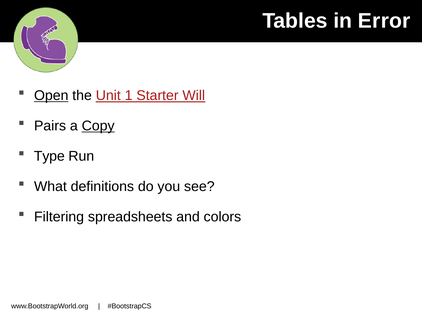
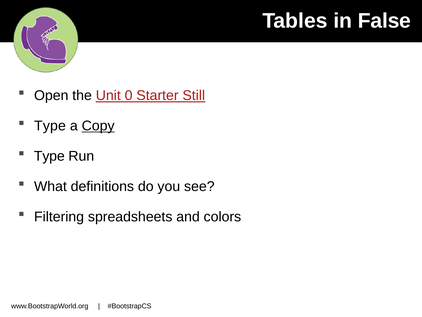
Error: Error -> False (384, 21)
Open underline: present -> none (51, 95)
1: 1 -> 0 (129, 95)
Will: Will -> Still (194, 95)
Pairs: Pairs -> Type (50, 126)
